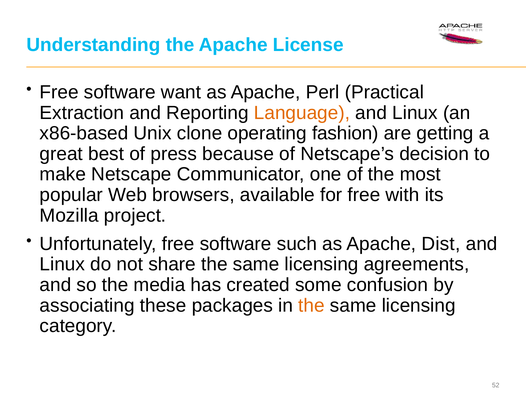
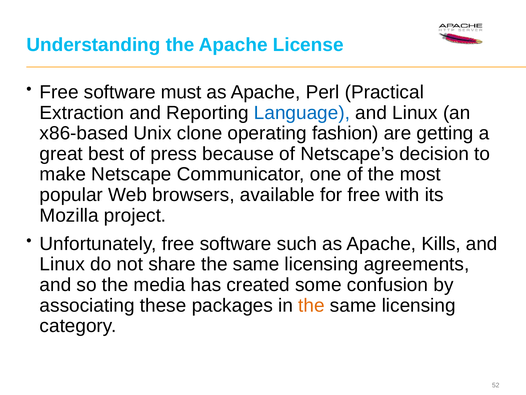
want: want -> must (181, 92)
Language colour: orange -> blue (302, 113)
Dist: Dist -> Kills (441, 244)
